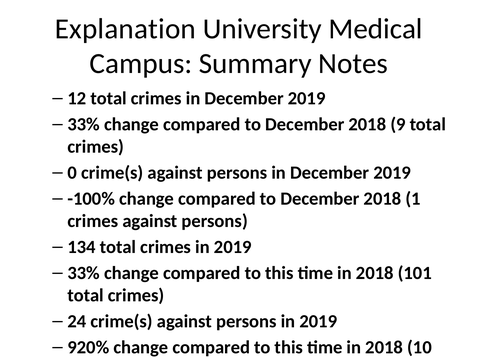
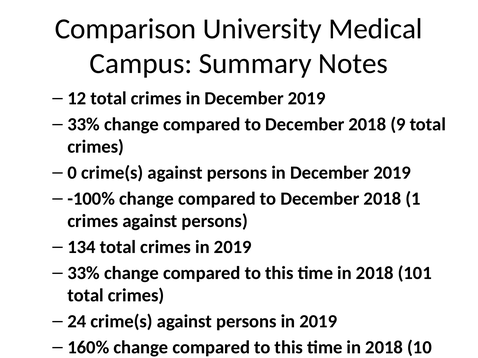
Explanation: Explanation -> Comparison (126, 29)
920%: 920% -> 160% (88, 348)
